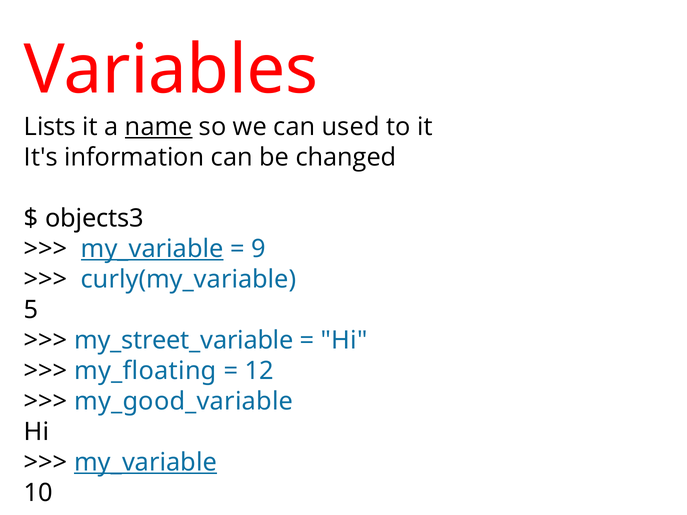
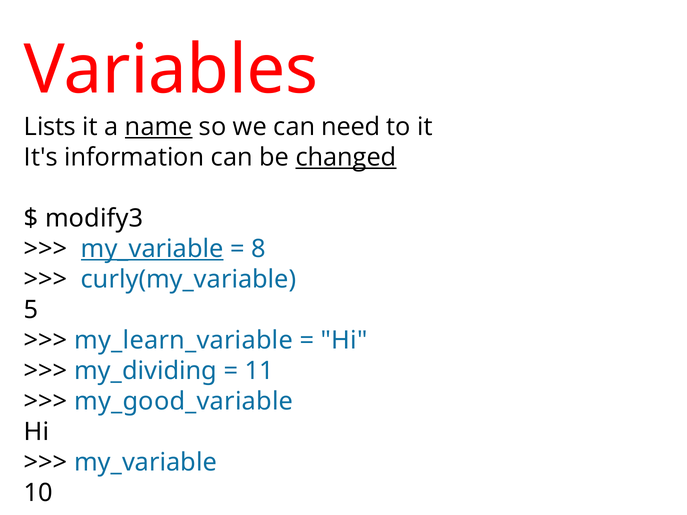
used: used -> need (351, 127)
changed underline: none -> present (346, 157)
objects3: objects3 -> modify3 (94, 218)
9: 9 -> 8 (259, 249)
my_street_variable: my_street_variable -> my_learn_variable (184, 340)
my_floating: my_floating -> my_dividing (146, 371)
12: 12 -> 11 (259, 371)
my_variable underline: present -> none (146, 463)
